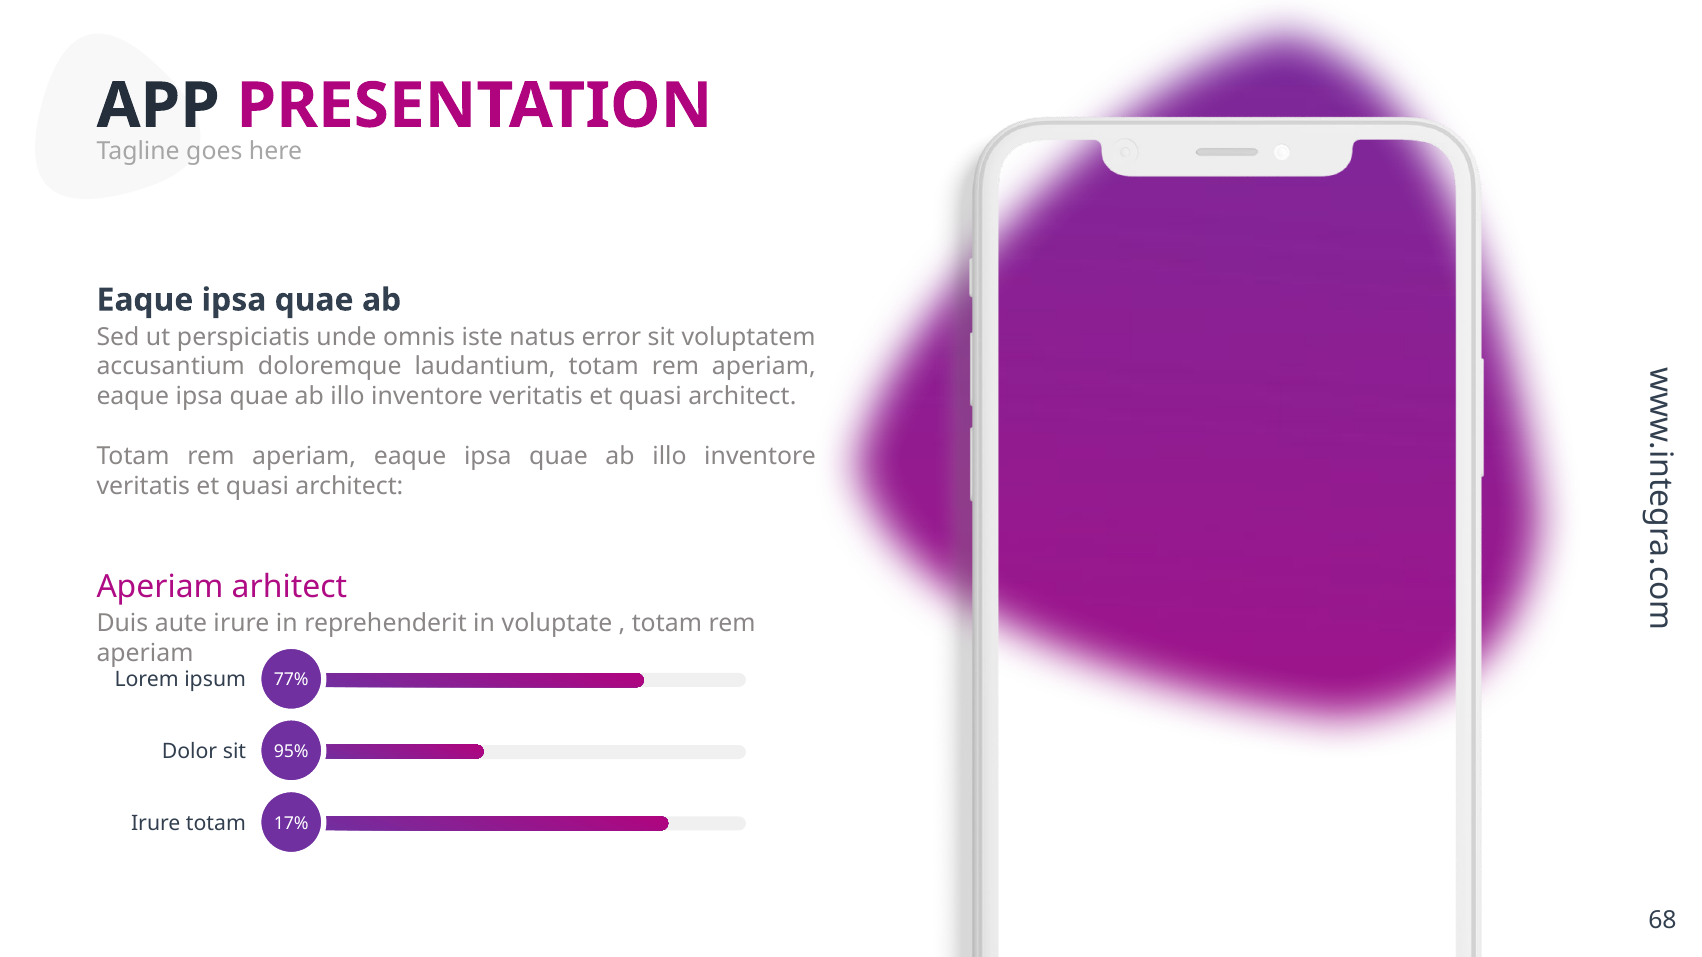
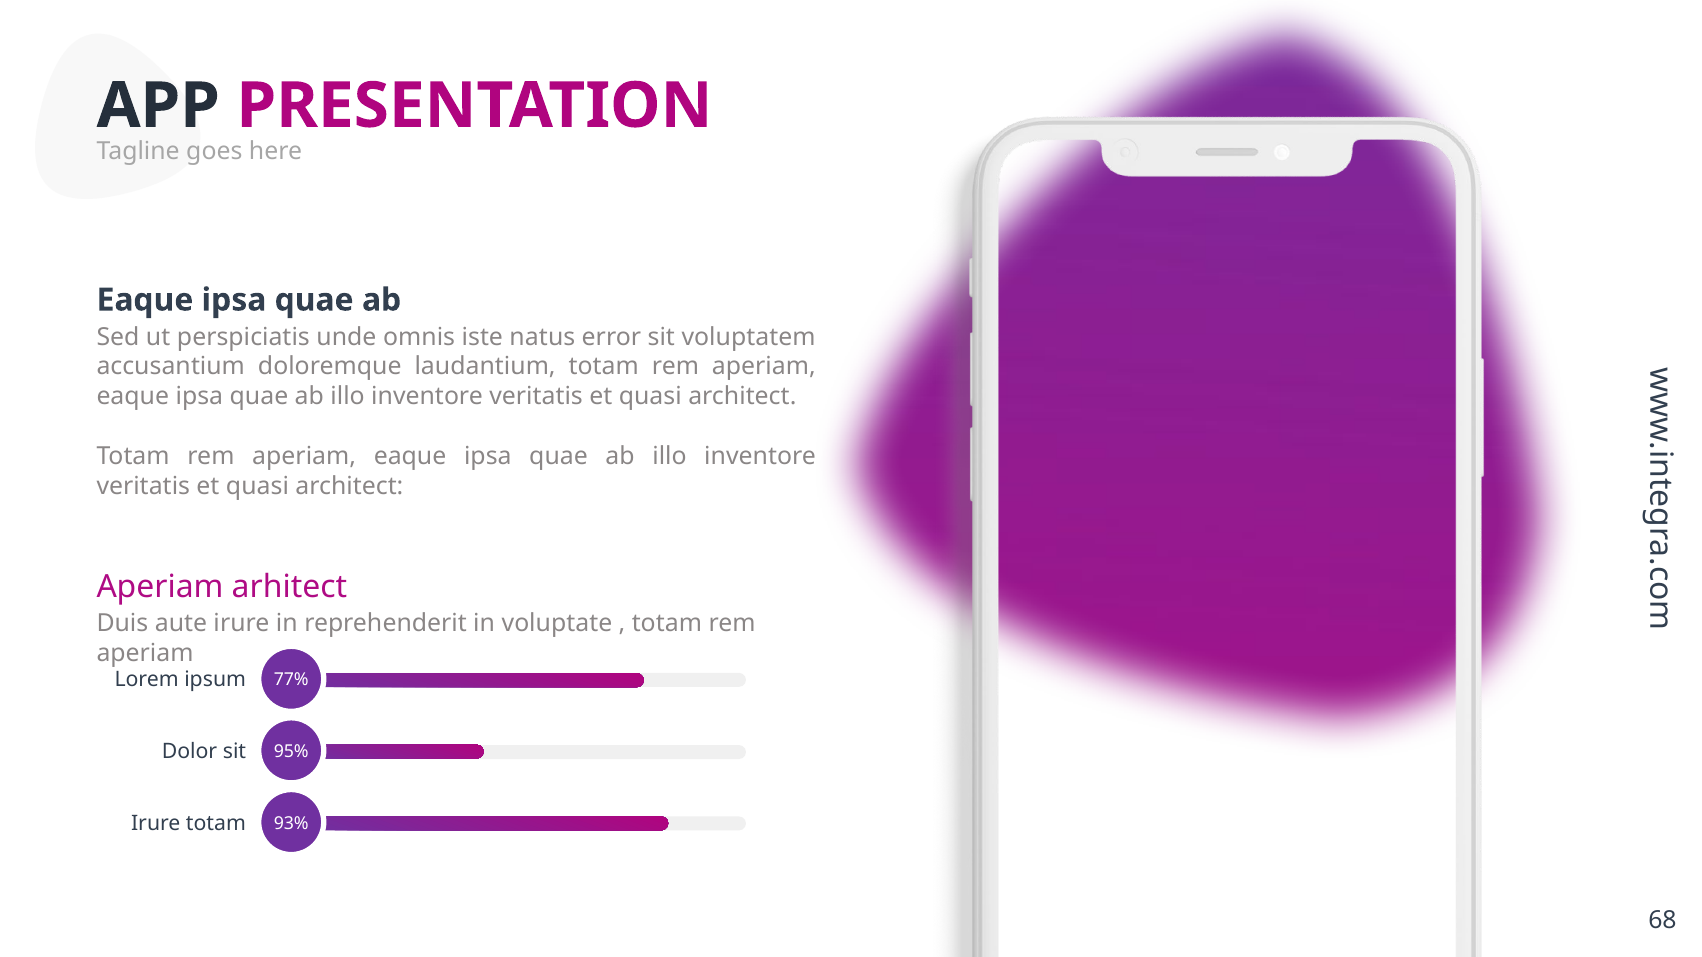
17%: 17% -> 93% (291, 824)
